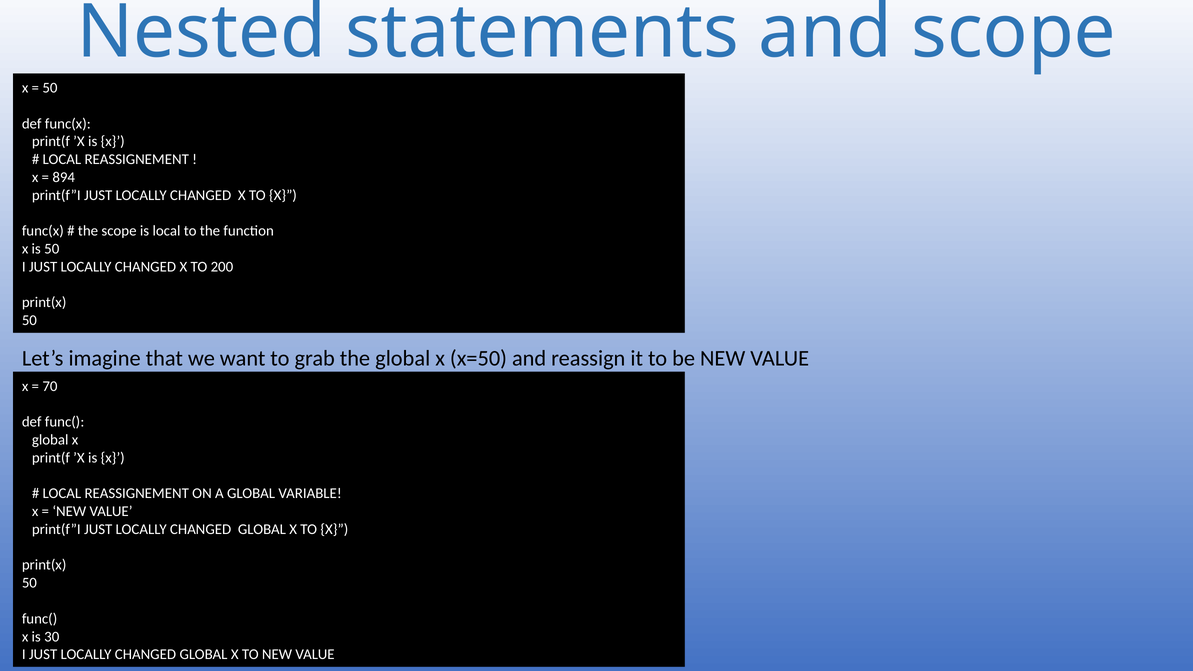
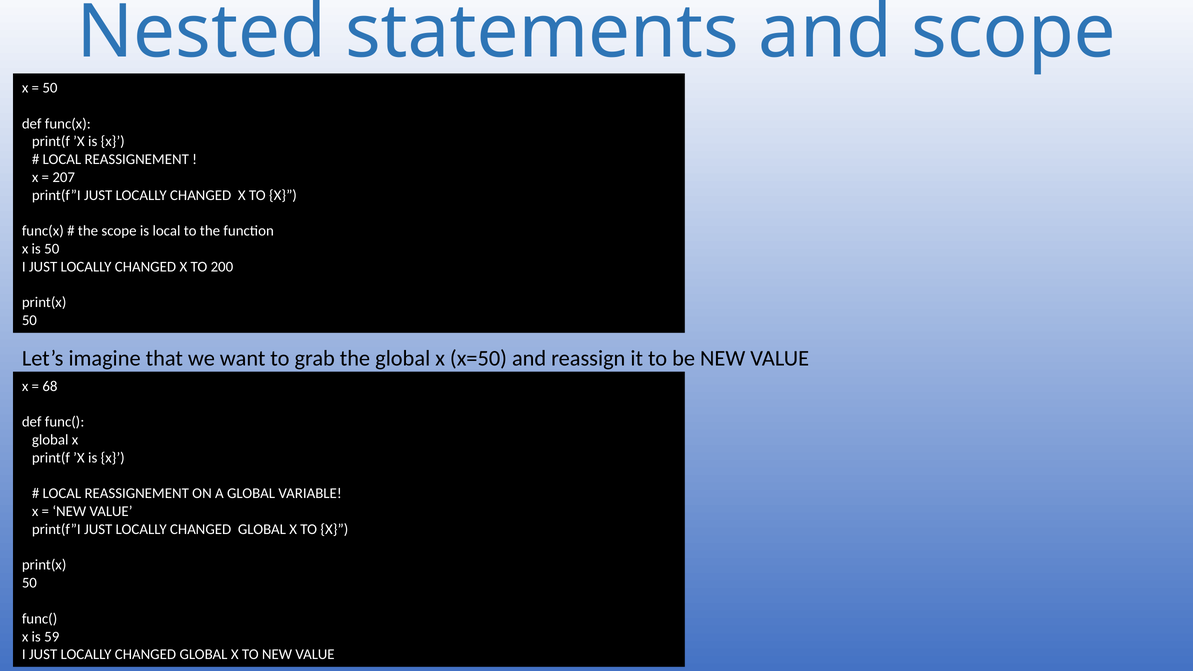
894: 894 -> 207 (64, 177)
70: 70 -> 68 (50, 386)
30: 30 -> 59 (52, 637)
